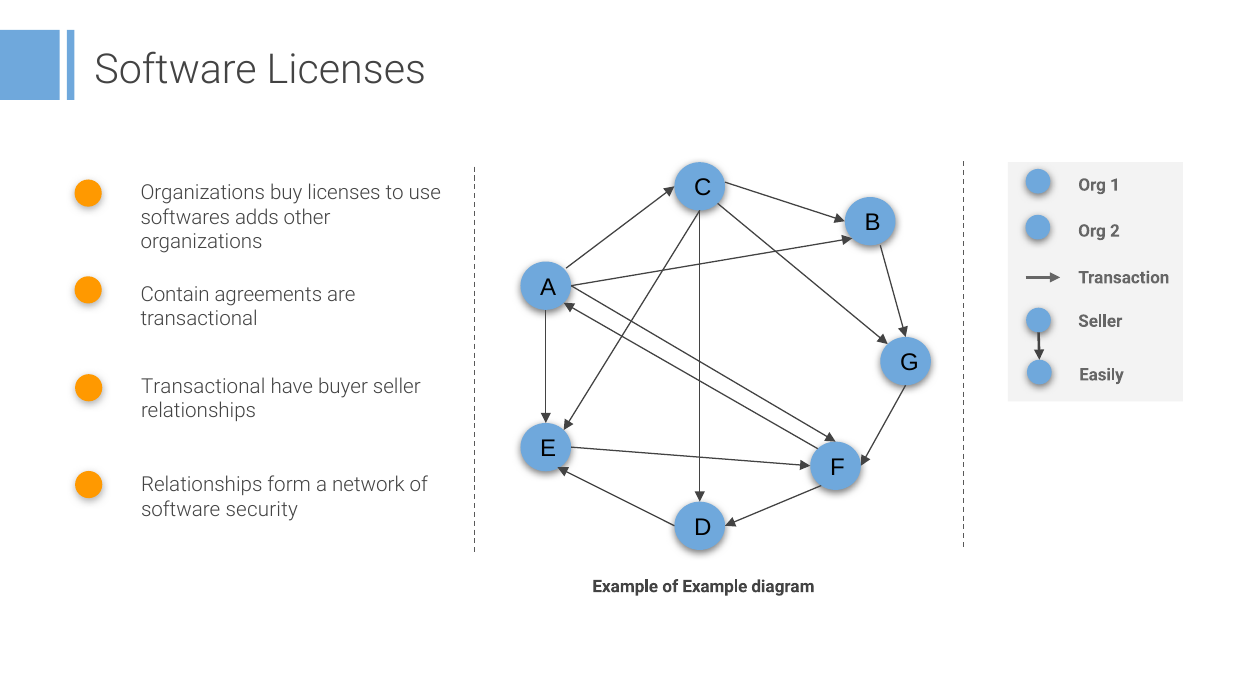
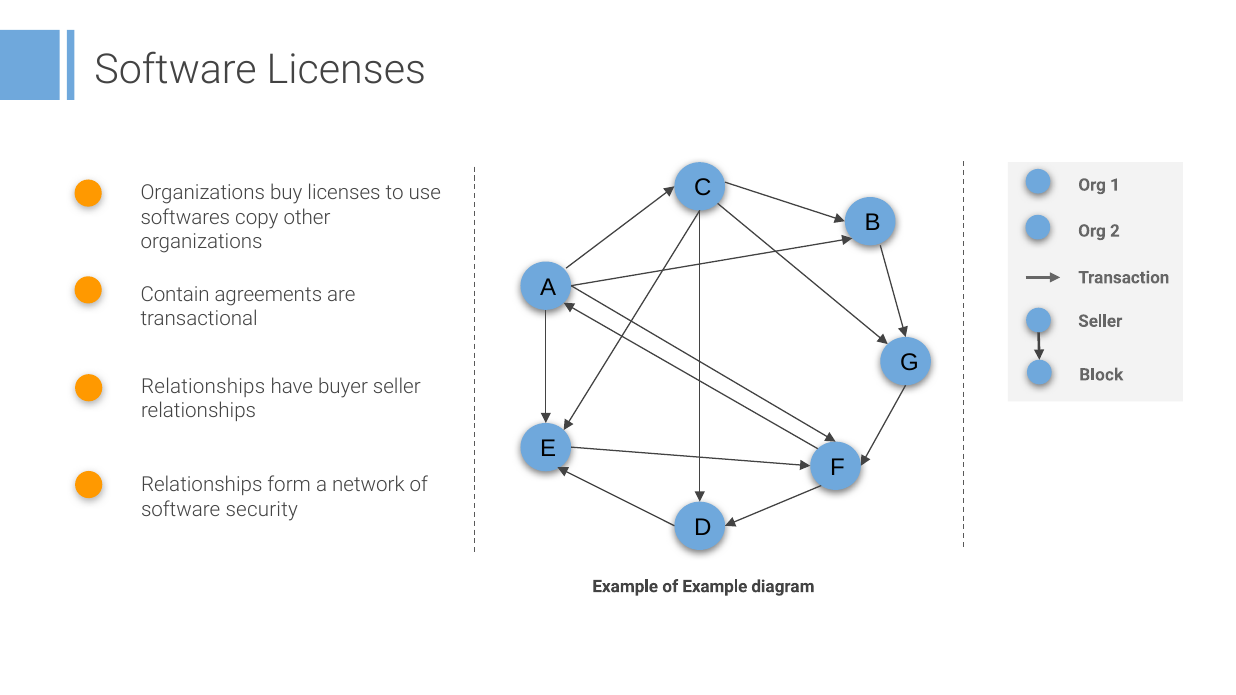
adds: adds -> copy (257, 218)
Easily: Easily -> Block (1101, 375)
Transactional: Transactional -> Relationships (203, 386)
